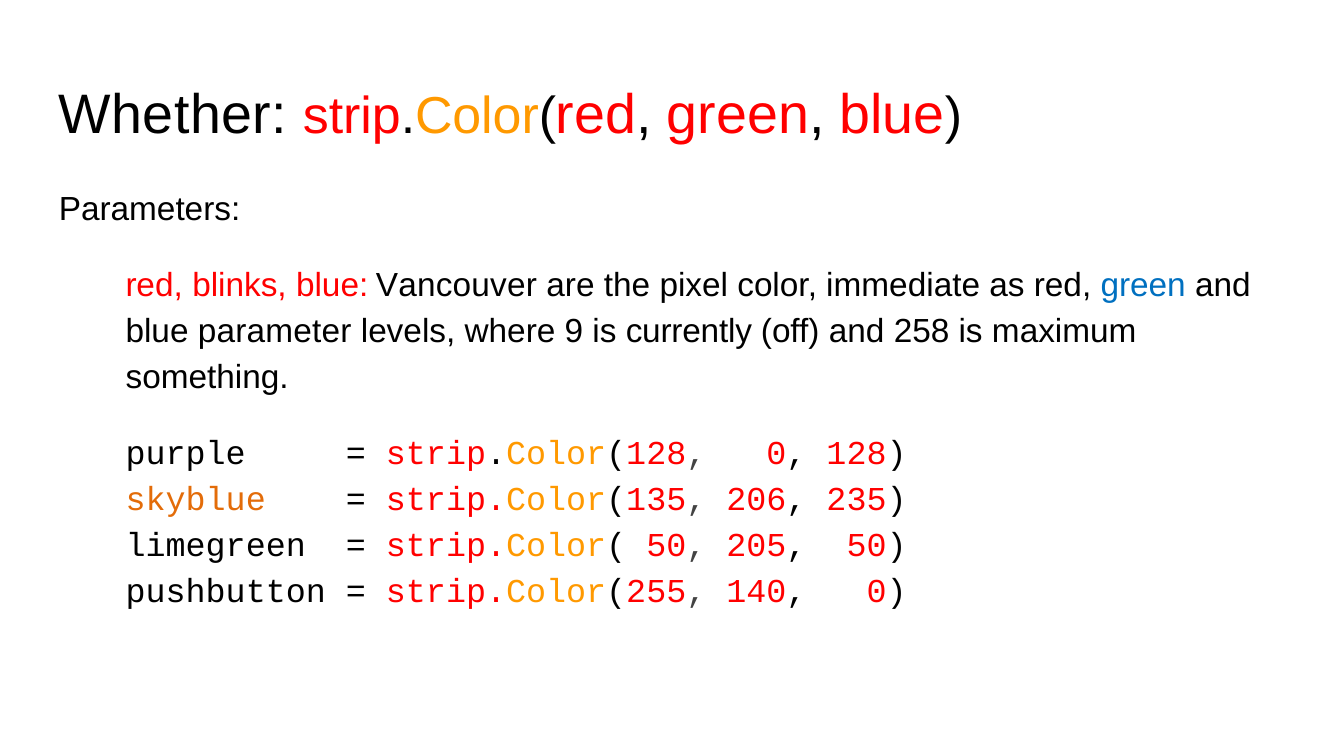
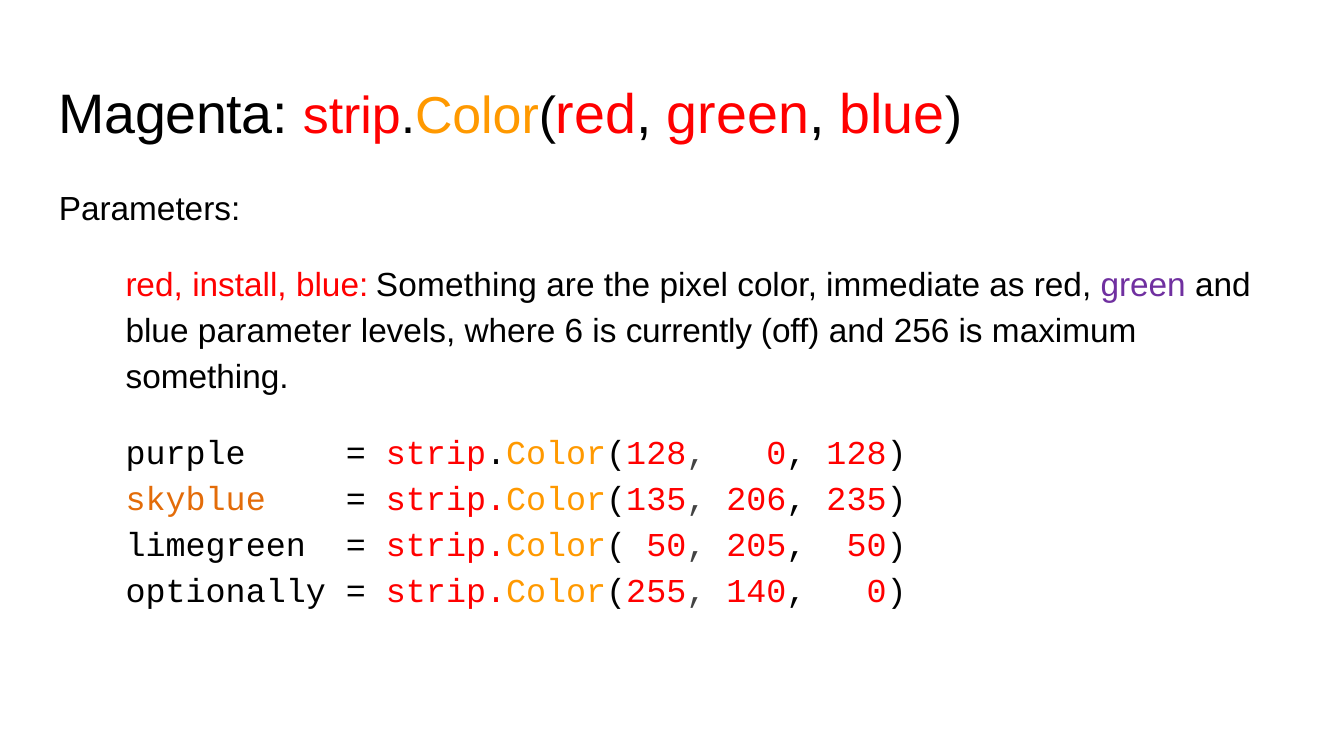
Whether: Whether -> Magenta (173, 116)
blinks: blinks -> install (239, 286)
blue Vancouver: Vancouver -> Something (456, 286)
green colour: blue -> purple (1143, 286)
9: 9 -> 6 (574, 332)
258: 258 -> 256 (922, 332)
pushbutton: pushbutton -> optionally (226, 592)
